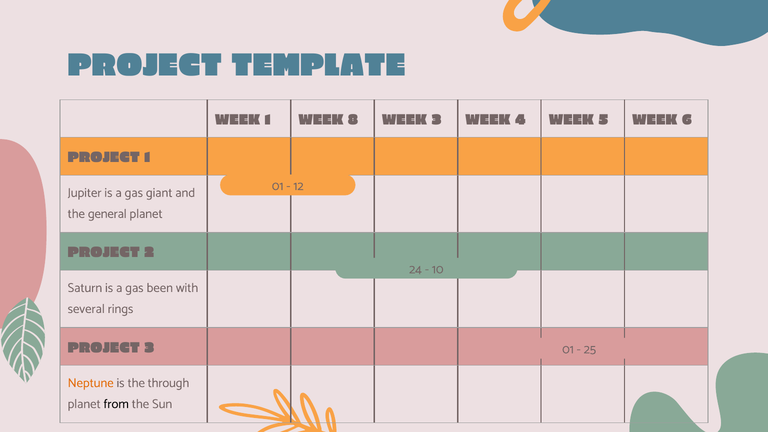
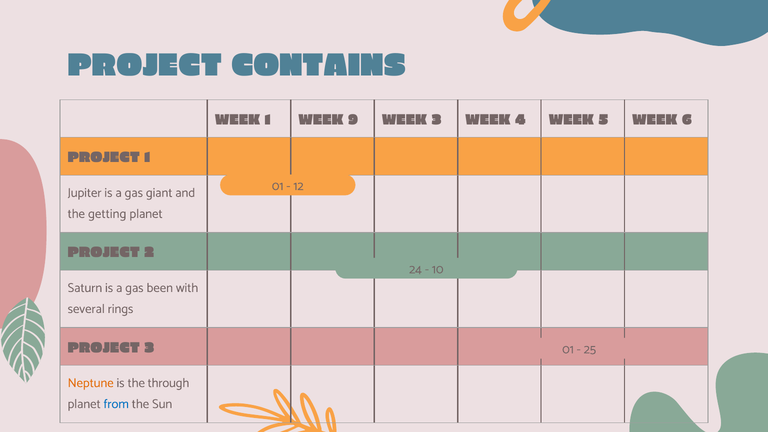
TEMPLATE: TEMPLATE -> CONTAINS (319, 65)
8: 8 -> 9 (353, 120)
general: general -> getting (107, 214)
from colour: black -> blue (116, 404)
